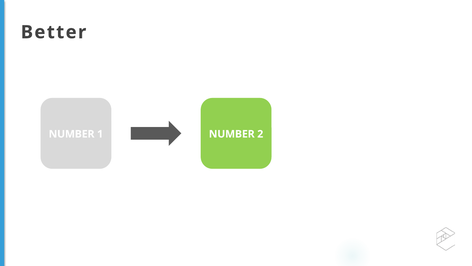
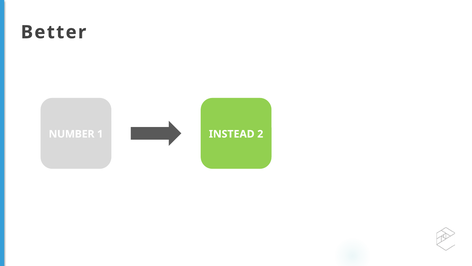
1 NUMBER: NUMBER -> INSTEAD (232, 134)
